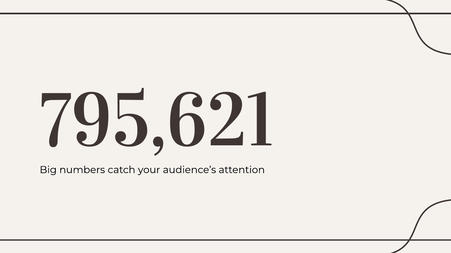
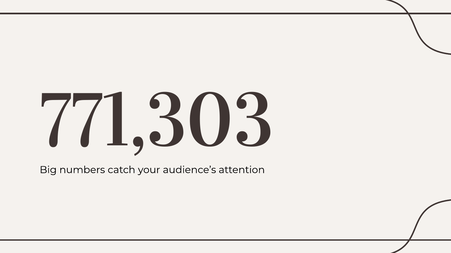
795,621: 795,621 -> 771,303 (157, 121)
